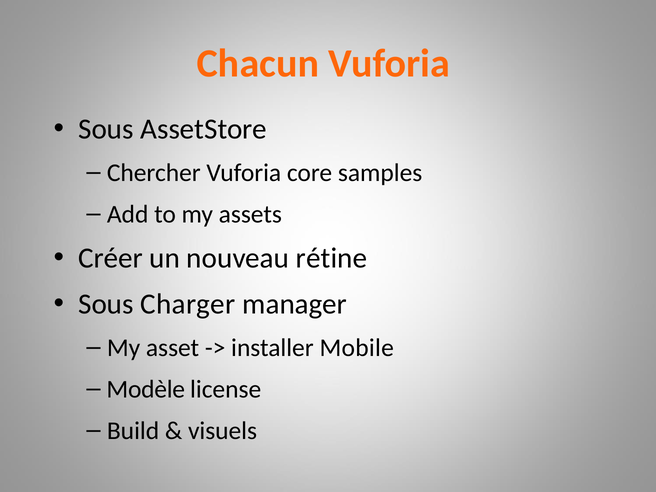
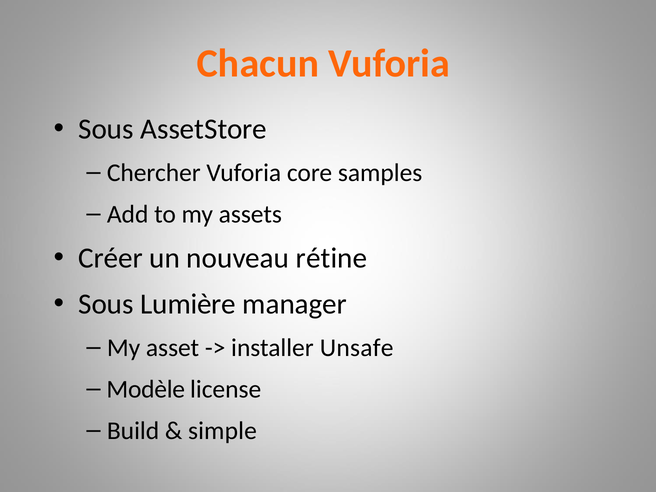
Charger: Charger -> Lumière (188, 304)
Mobile: Mobile -> Unsafe (357, 348)
visuels: visuels -> simple (222, 431)
